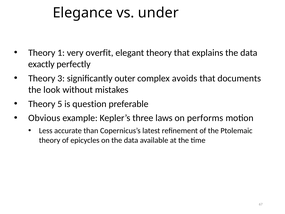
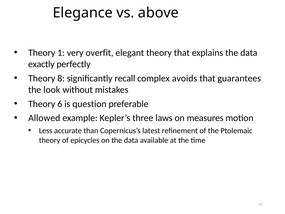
under: under -> above (158, 13)
3: 3 -> 8 (61, 78)
outer: outer -> recall (125, 78)
documents: documents -> guarantees (239, 78)
5: 5 -> 6 (60, 104)
Obvious: Obvious -> Allowed (44, 118)
performs: performs -> measures (205, 118)
